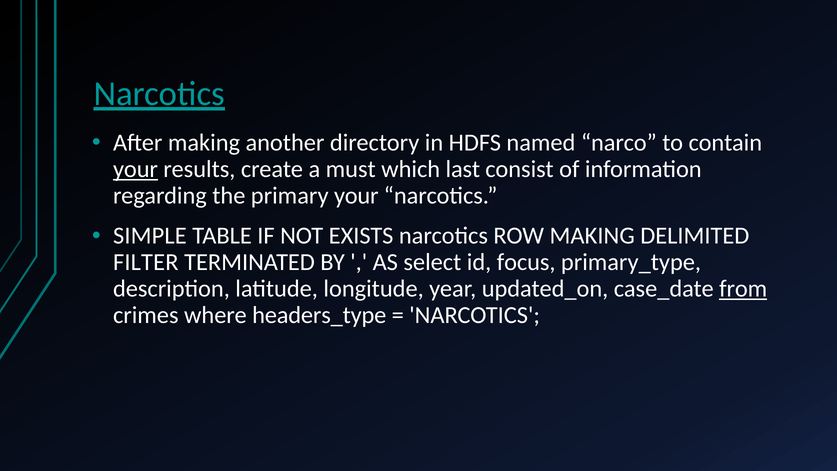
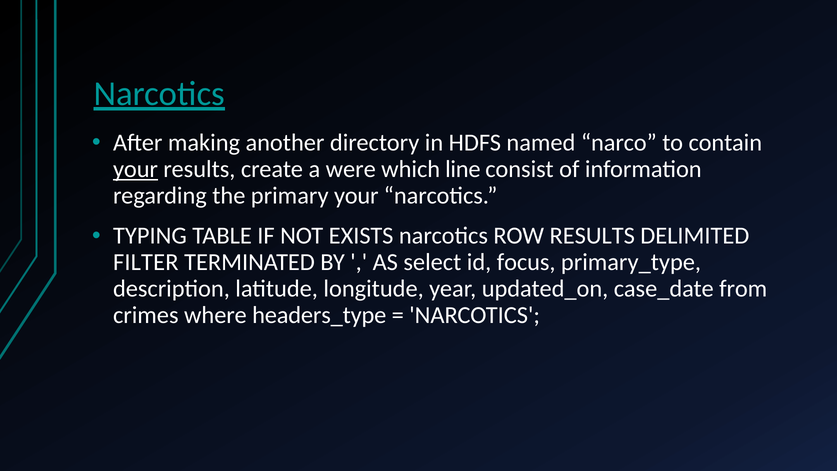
must: must -> were (351, 169)
last: last -> line (463, 169)
SIMPLE: SIMPLE -> TYPING (150, 236)
ROW MAKING: MAKING -> RESULTS (592, 236)
from underline: present -> none (743, 289)
